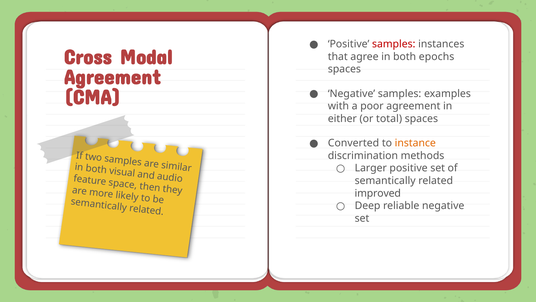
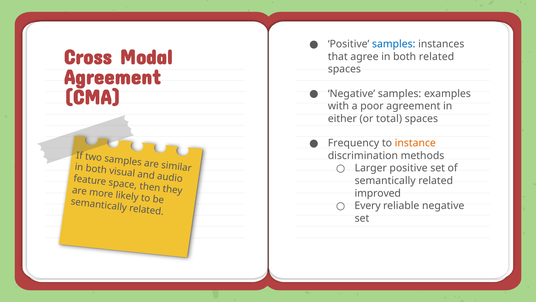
samples colour: red -> blue (394, 44)
both epochs: epochs -> related (437, 56)
Converted: Converted -> Frequency (354, 143)
Deep: Deep -> Every (368, 205)
